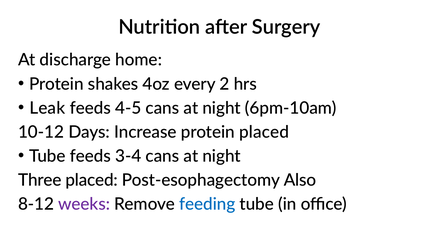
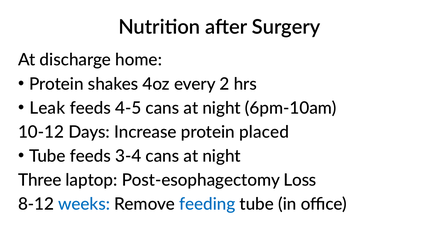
Three placed: placed -> laptop (92, 180)
Also: Also -> Loss (300, 180)
weeks colour: purple -> blue (84, 204)
